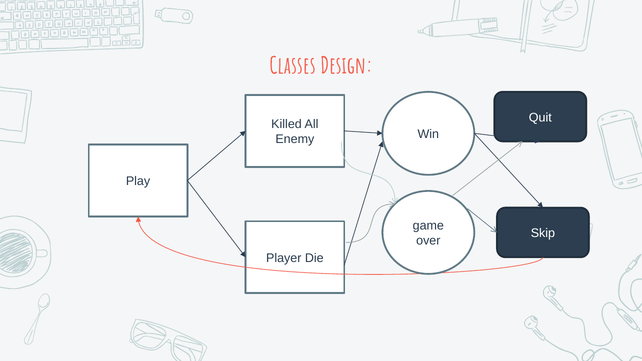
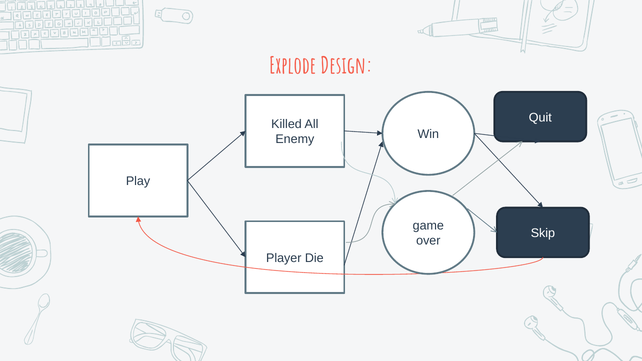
Classes: Classes -> Explode (293, 66)
